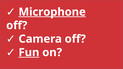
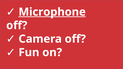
Fun underline: present -> none (29, 53)
